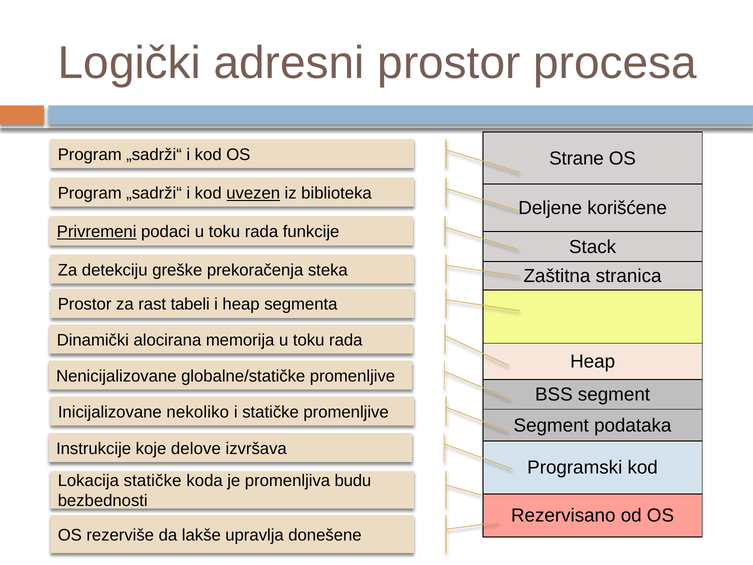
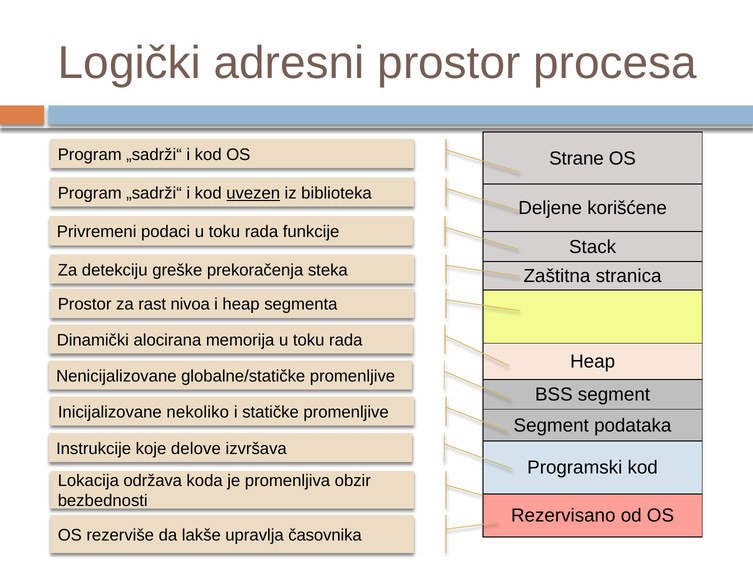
Privremeni underline: present -> none (97, 232)
tabeli: tabeli -> nivoa (190, 304)
Lokacija statičke: statičke -> održava (153, 481)
budu: budu -> obzir (353, 481)
donešene: donešene -> časovnika (325, 535)
